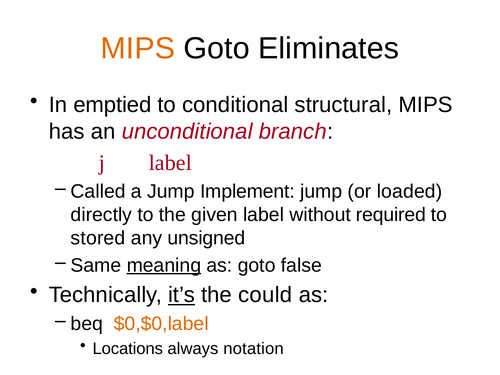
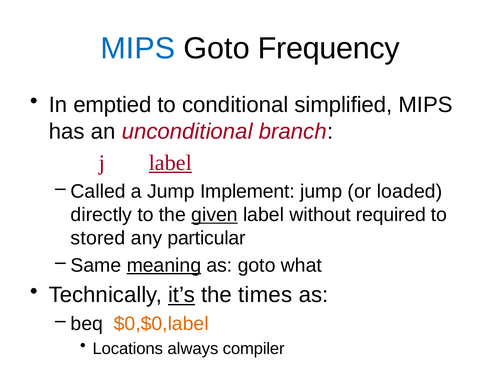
MIPS colour: orange -> blue (138, 48)
Eliminates: Eliminates -> Frequency (329, 48)
structural: structural -> simplified (343, 105)
label underline: none -> present (170, 163)
given underline: none -> present (214, 215)
unsigned: unsigned -> particular (207, 238)
false: false -> what (301, 265)
could: could -> times (265, 295)
notation: notation -> compiler (254, 349)
